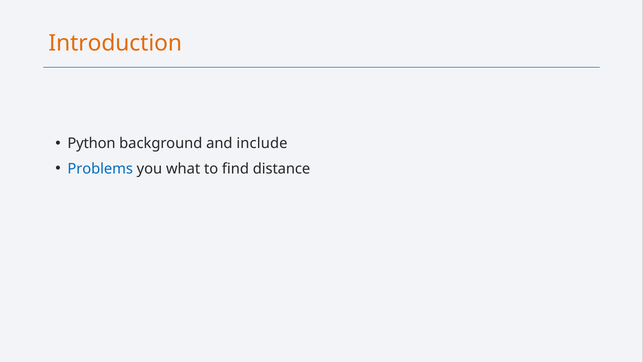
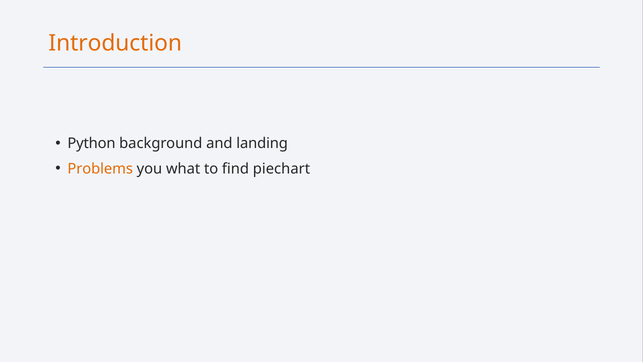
include: include -> landing (262, 143)
Problems colour: blue -> orange (100, 169)
distance: distance -> piechart (281, 169)
